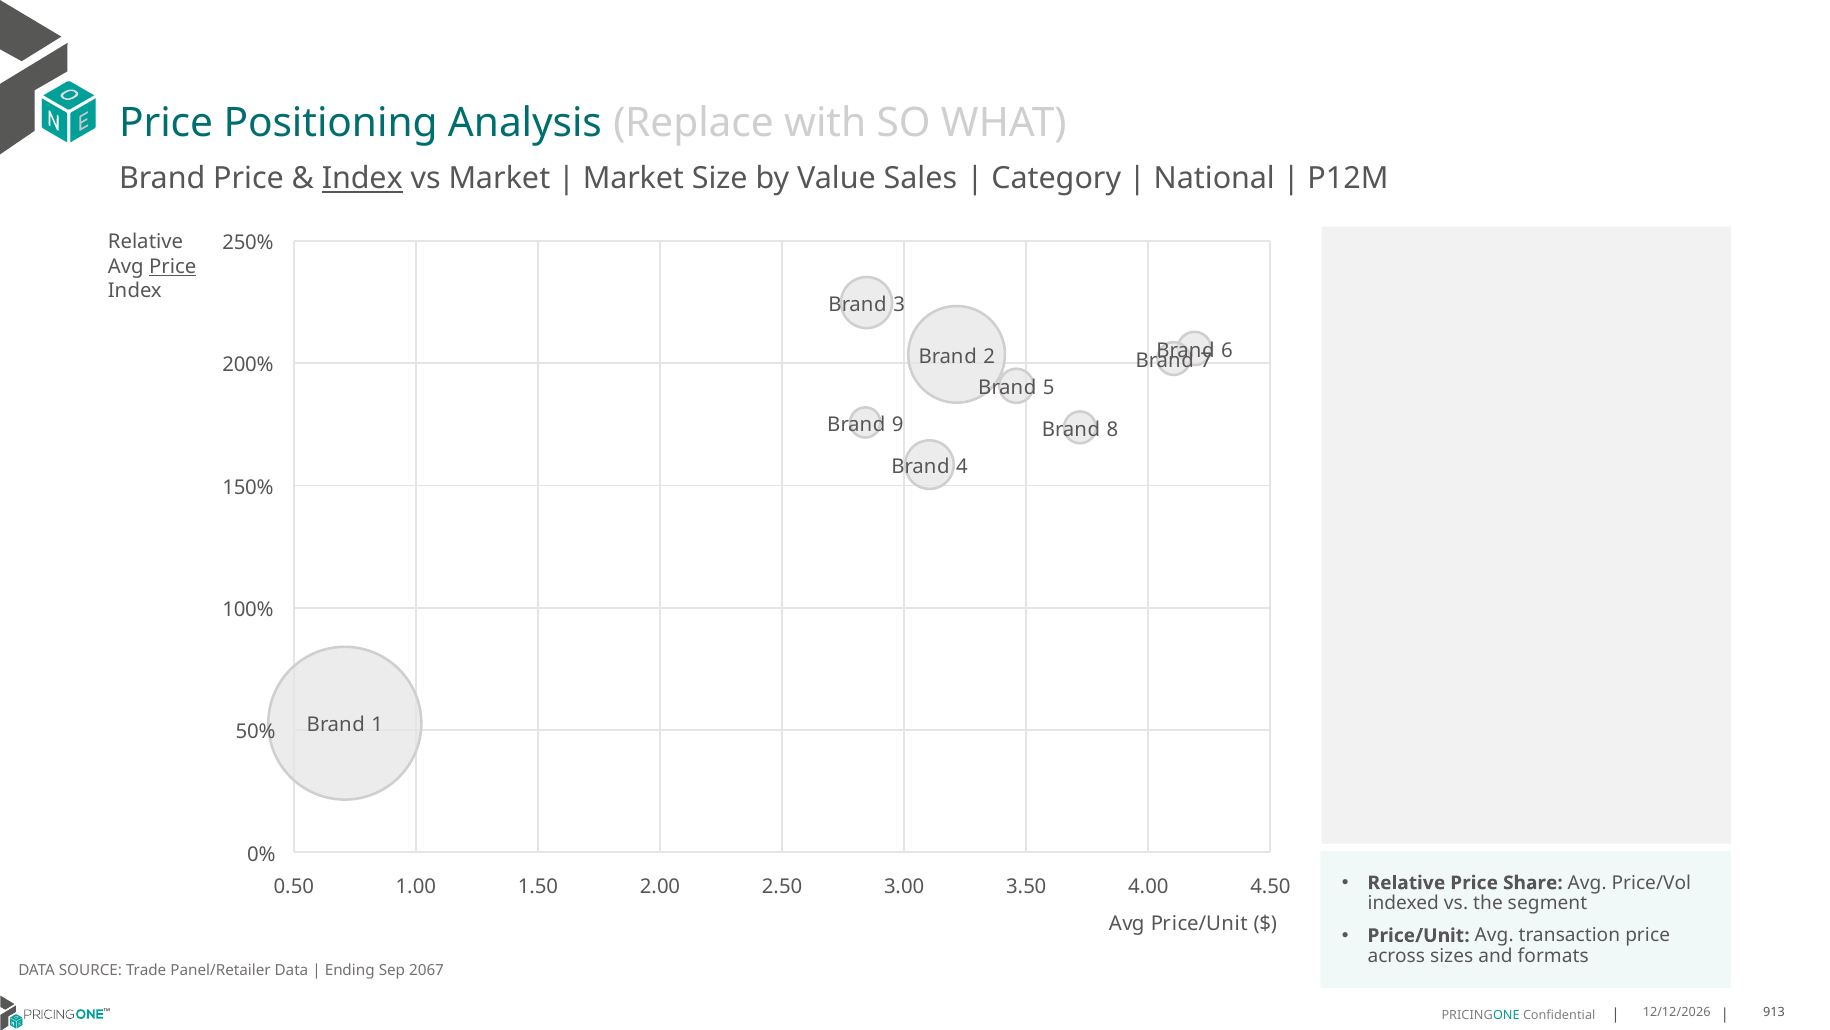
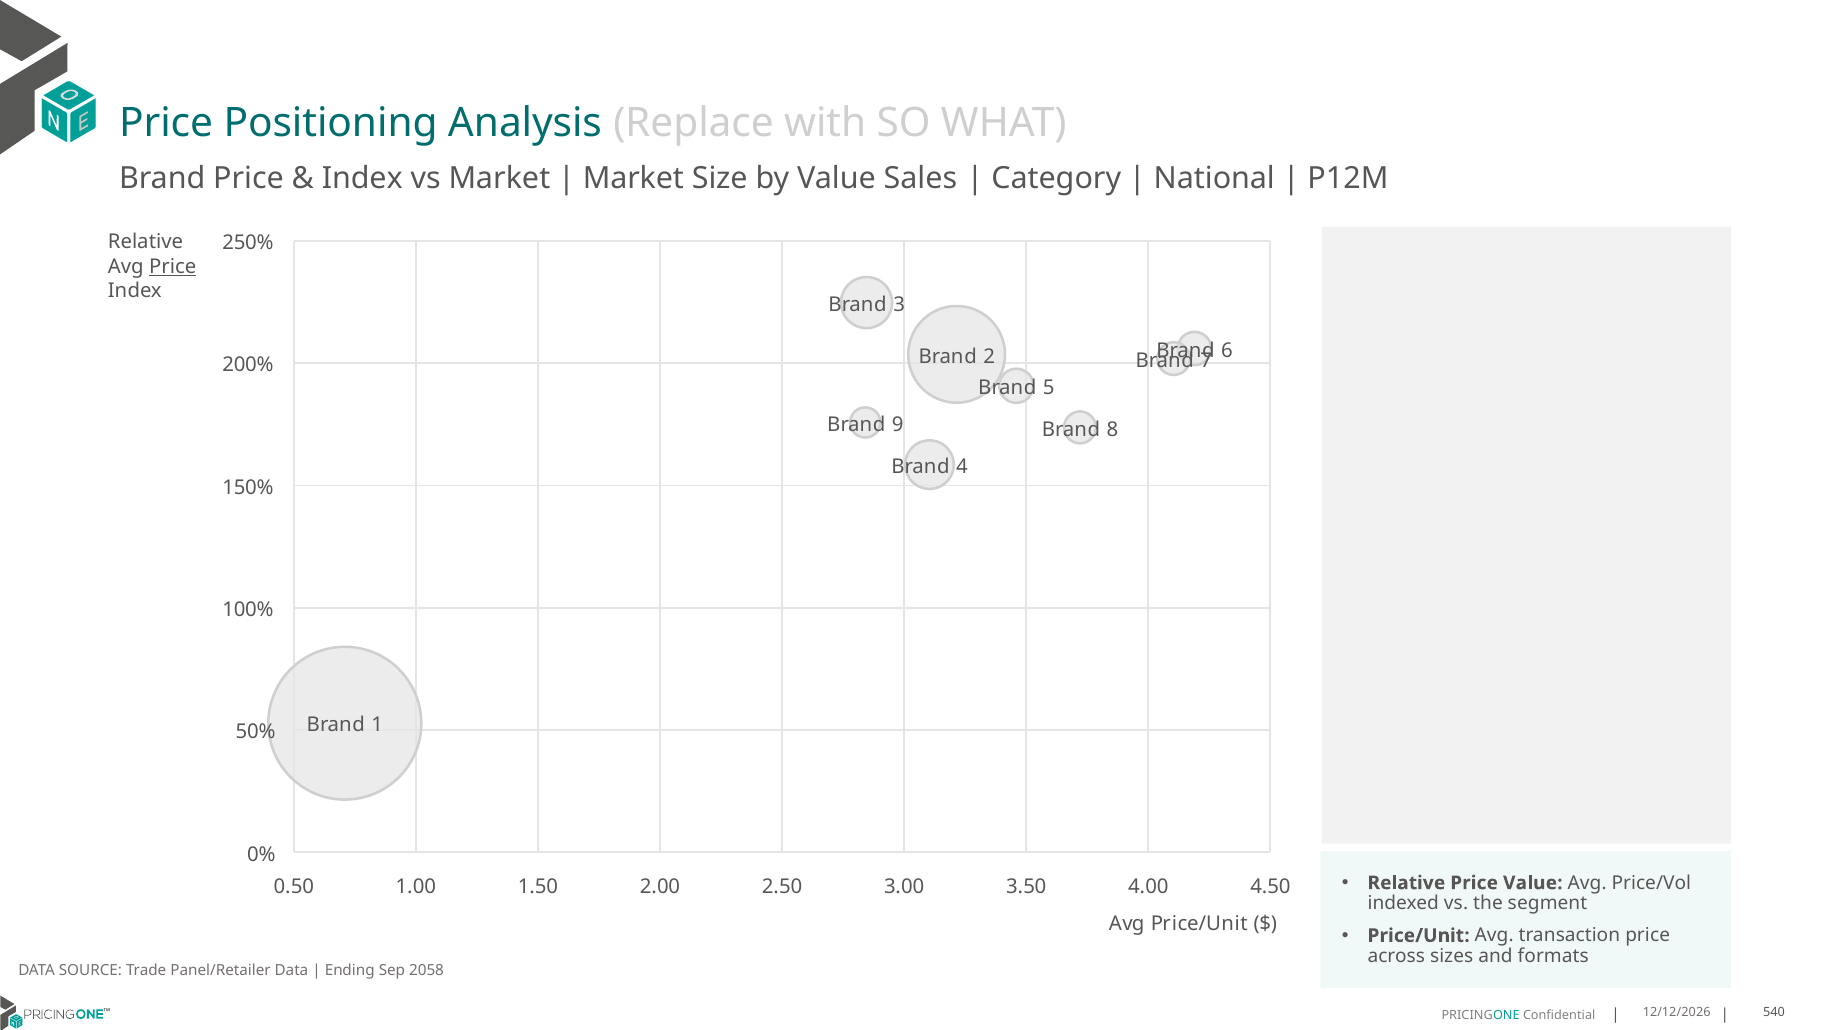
Index underline: present -> none (362, 178)
Price Share: Share -> Value (1533, 882)
2067: 2067 -> 2058 (427, 970)
913: 913 -> 540 (1774, 1012)
